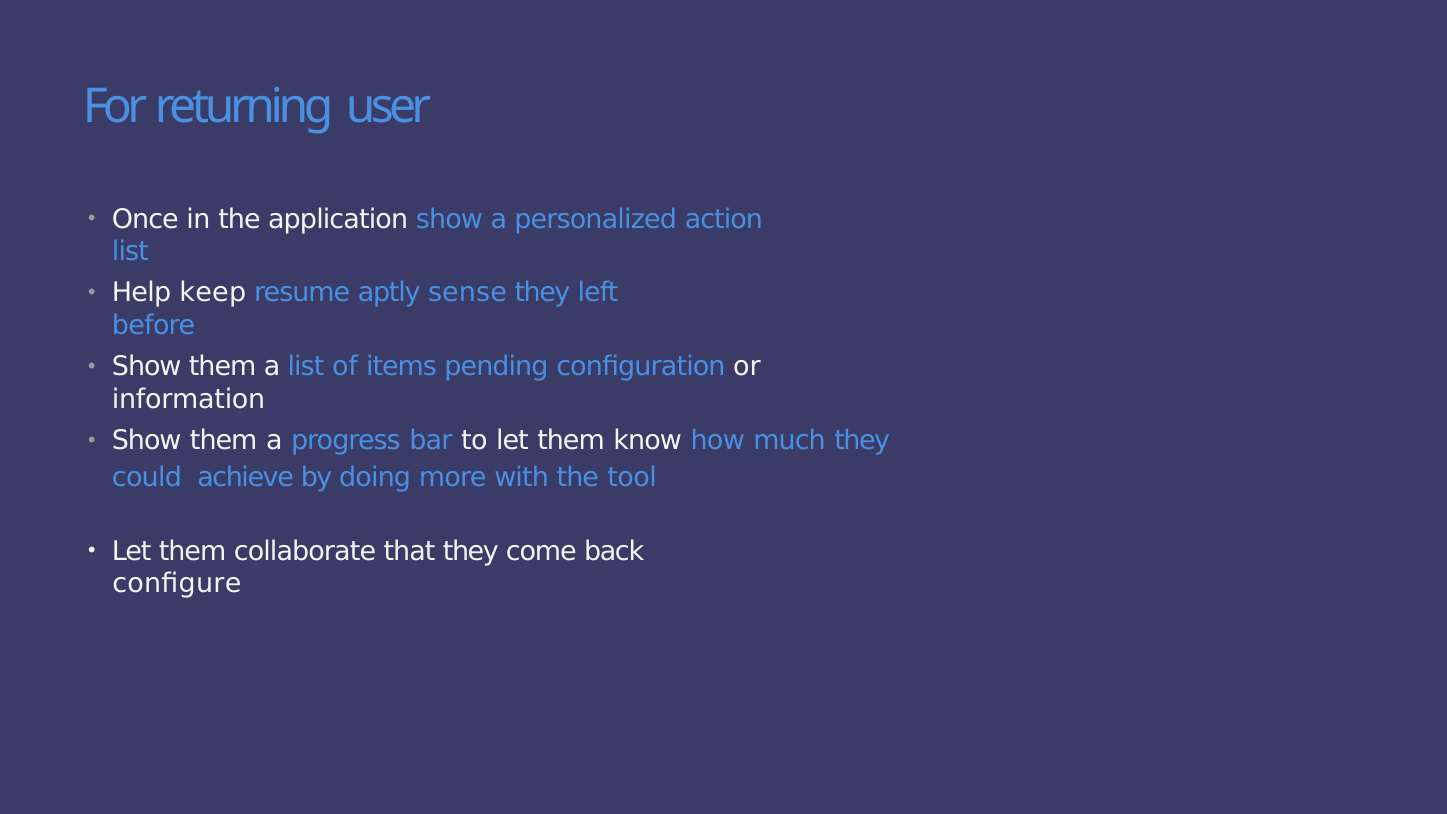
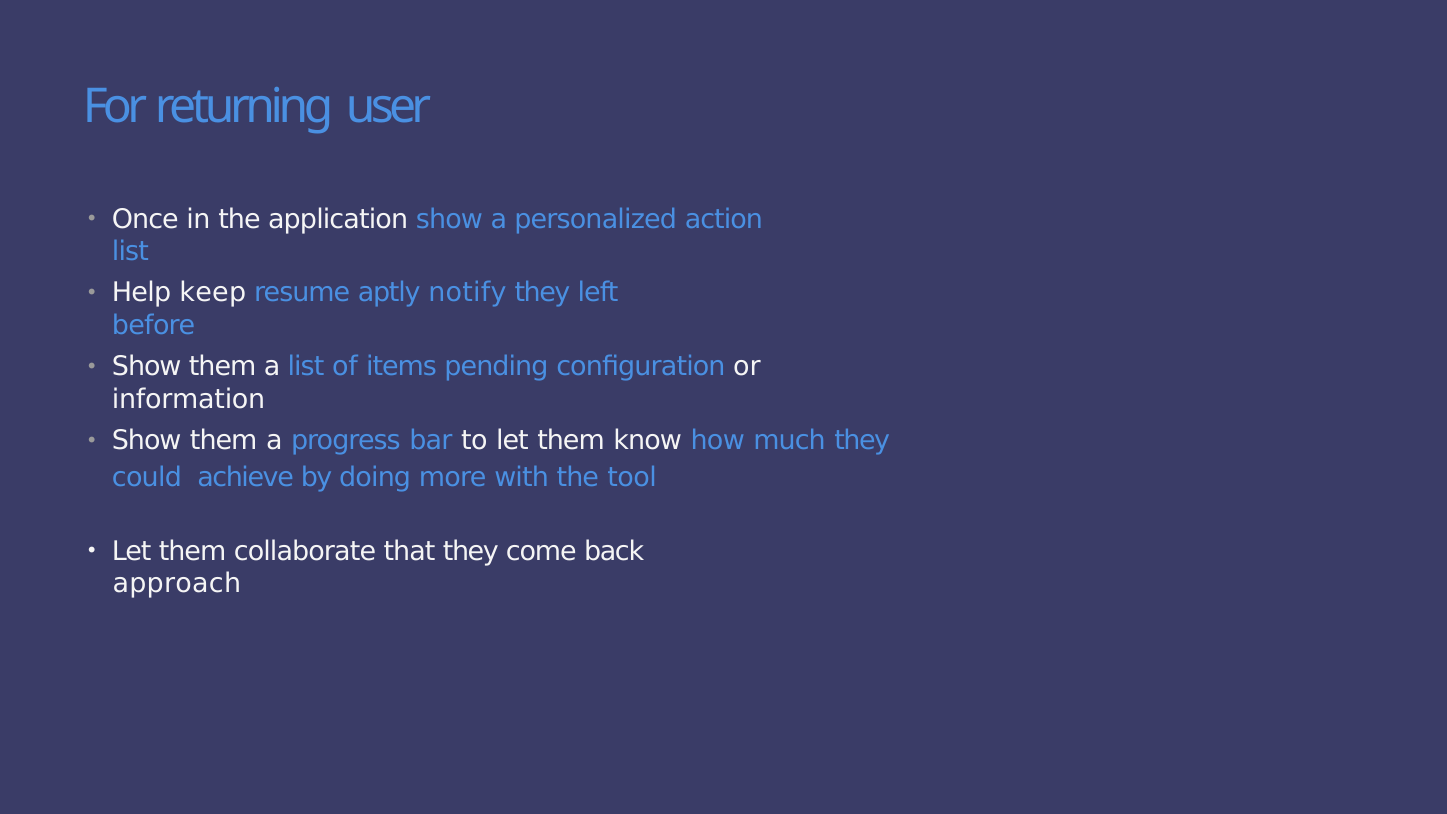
sense: sense -> notify (467, 293)
conﬁgure: conﬁgure -> approach (177, 584)
